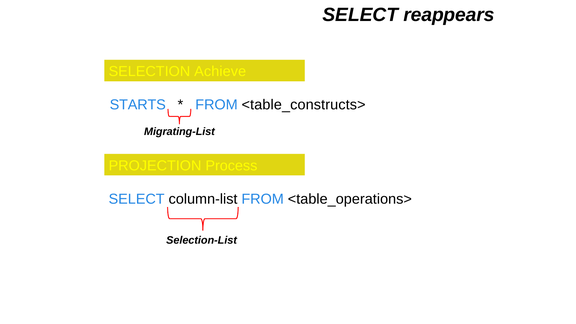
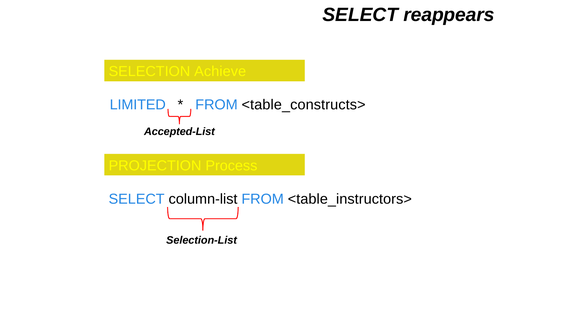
STARTS: STARTS -> LIMITED (138, 105)
Migrating-List: Migrating-List -> Accepted-List (179, 132)
<table_operations>: <table_operations> -> <table_instructors> (350, 199)
